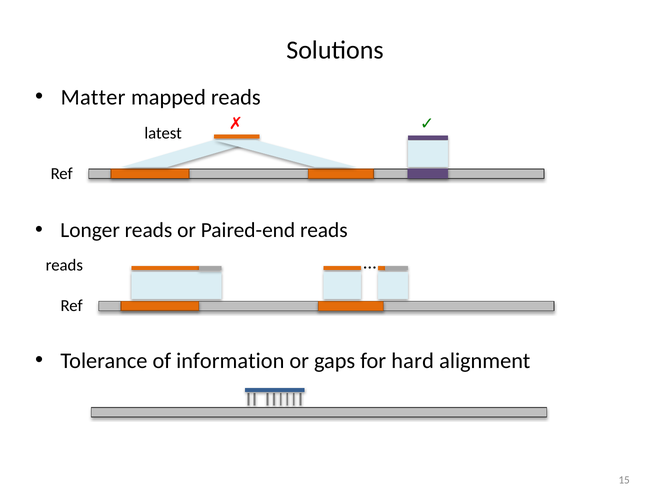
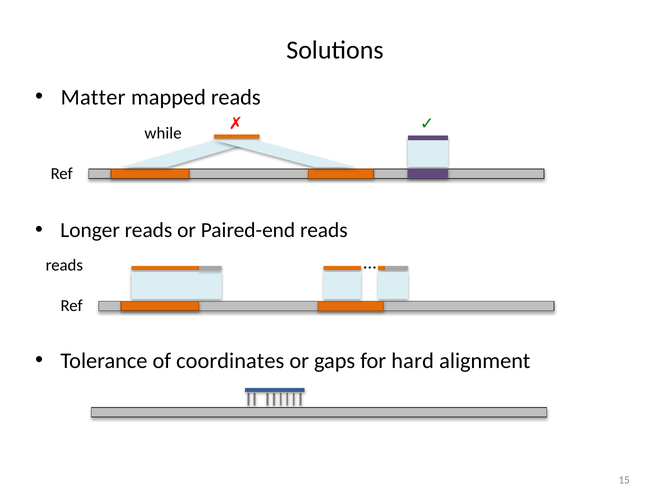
latest: latest -> while (163, 133)
information: information -> coordinates (230, 360)
